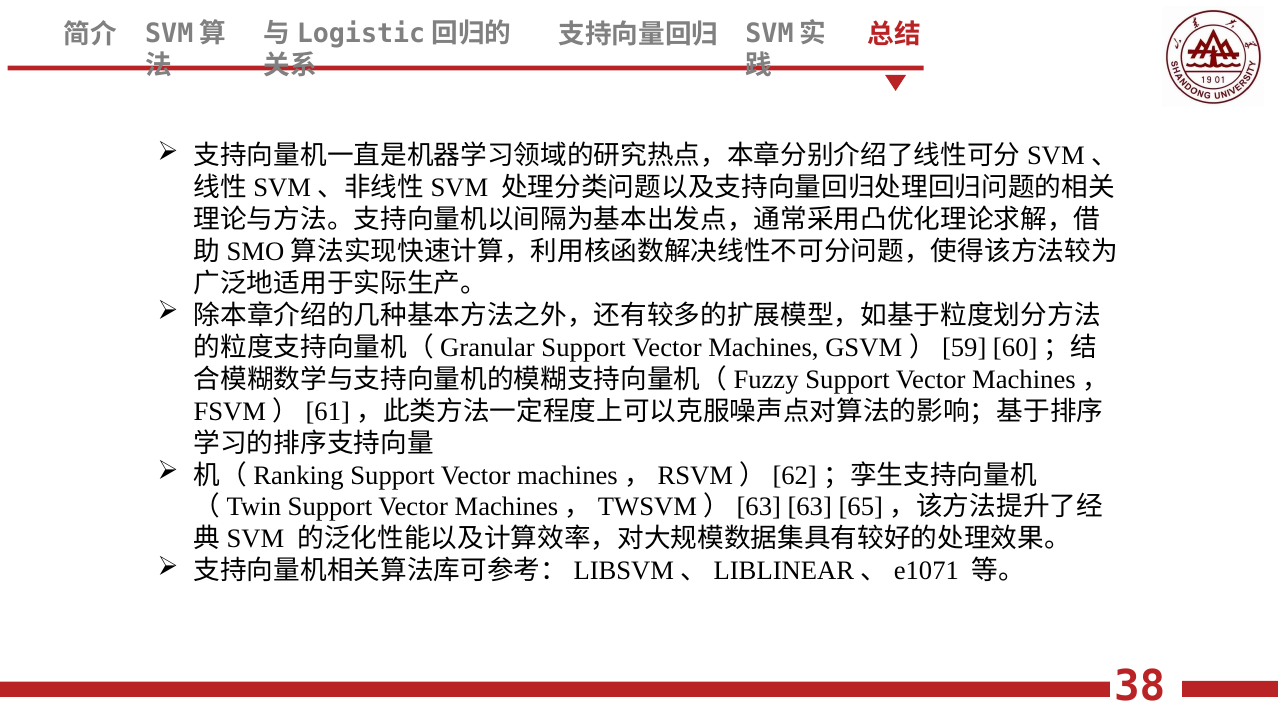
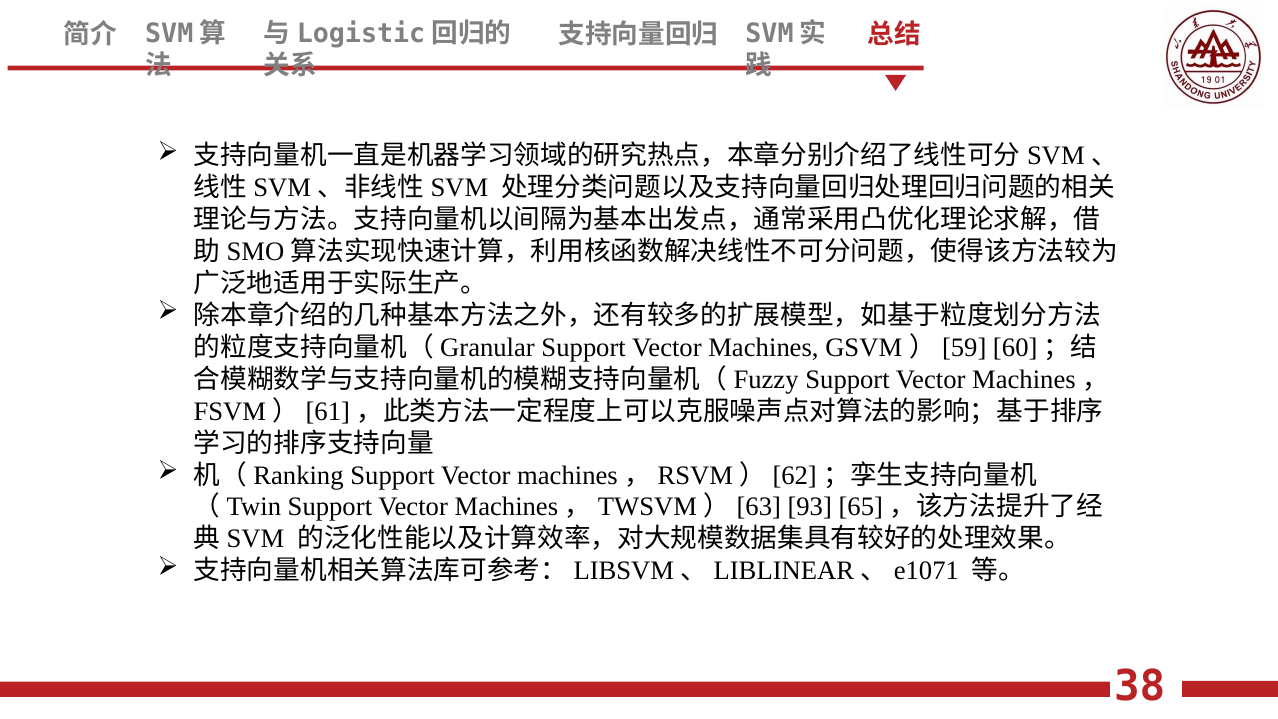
63: 63 -> 93 (810, 507)
